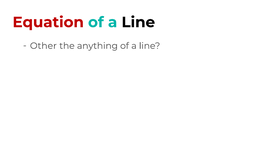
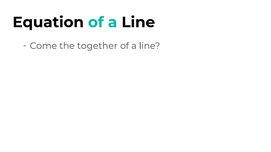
Equation colour: red -> black (48, 22)
Other: Other -> Come (43, 46)
anything: anything -> together (97, 46)
